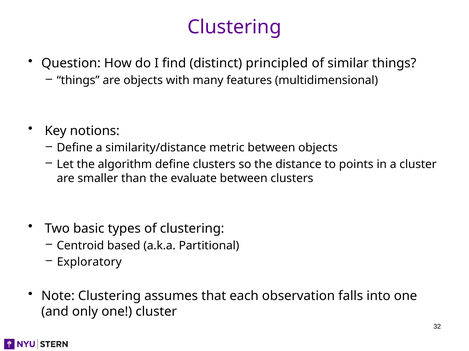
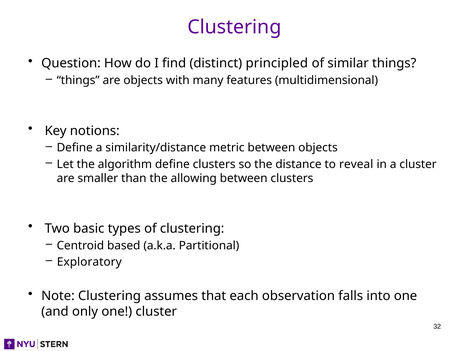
points: points -> reveal (356, 165)
evaluate: evaluate -> allowing (194, 179)
